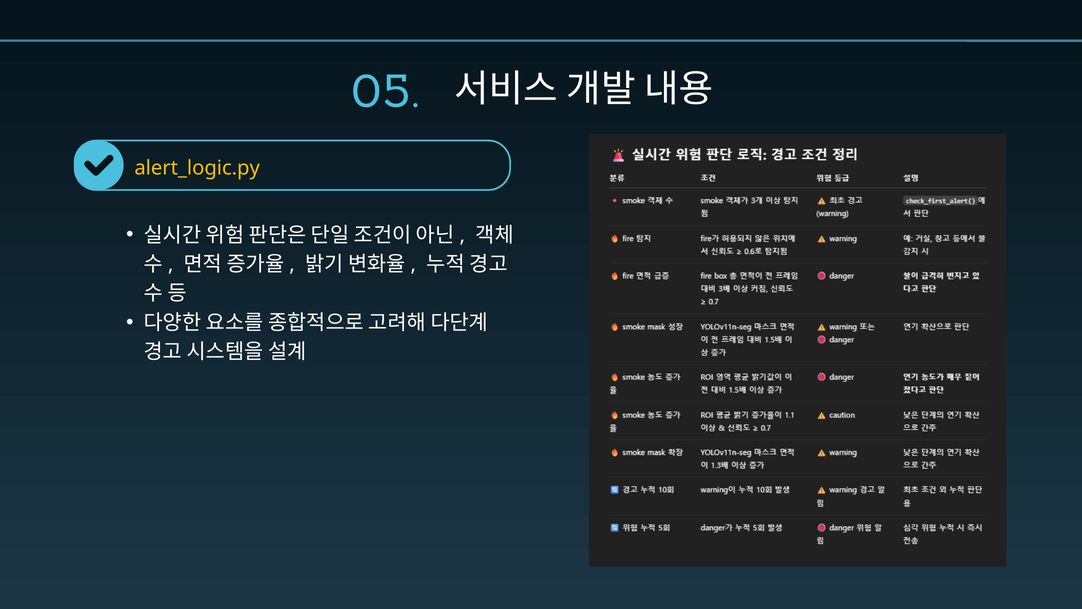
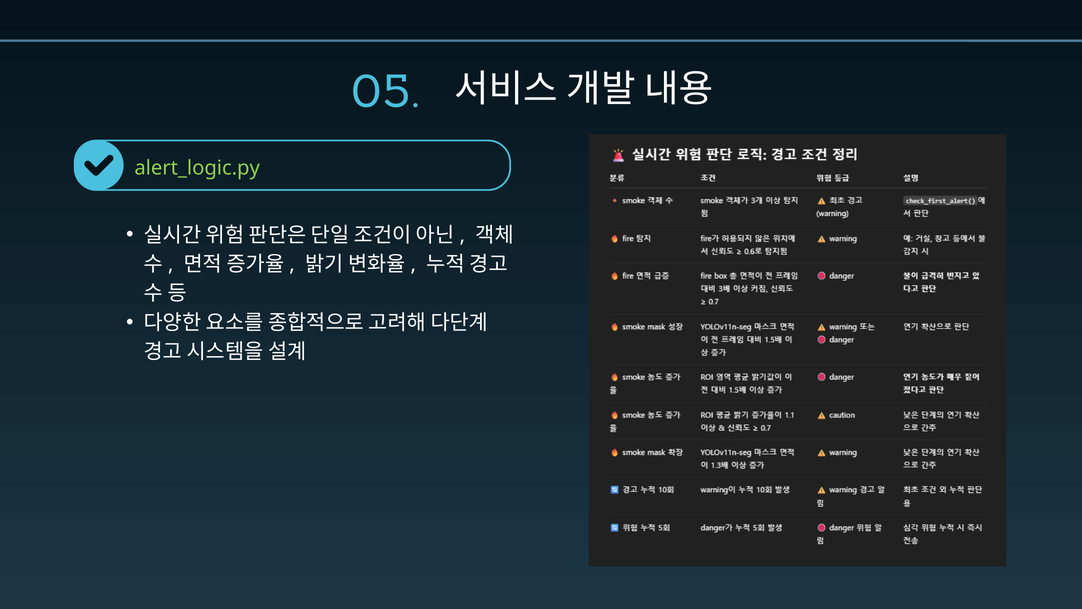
alert_logic.py colour: yellow -> light green (197, 168)
